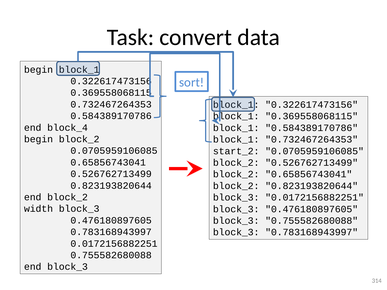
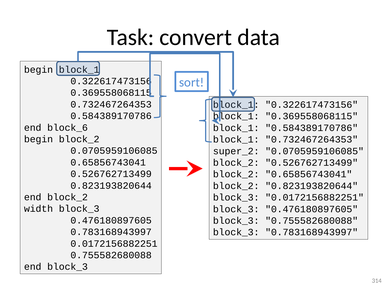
block_4: block_4 -> block_6 (68, 128)
start_2: start_2 -> super_2 (236, 151)
